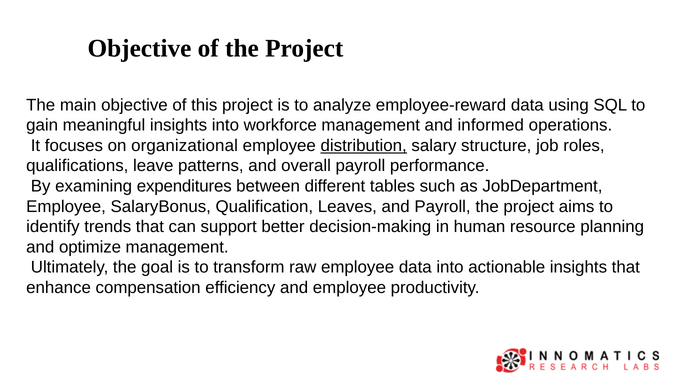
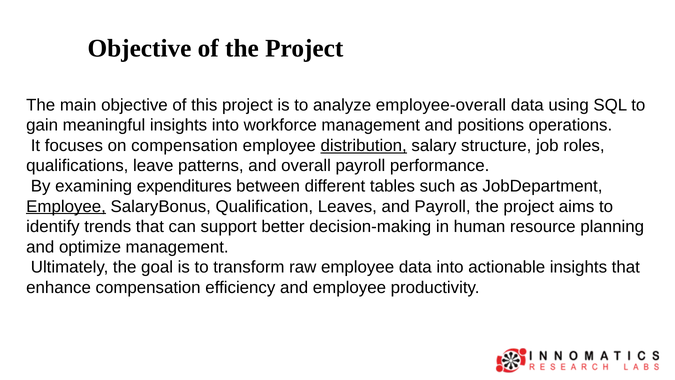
employee-reward: employee-reward -> employee-overall (441, 105)
informed: informed -> positions (491, 125)
on organizational: organizational -> compensation (185, 146)
Employee underline: none -> present (66, 206)
